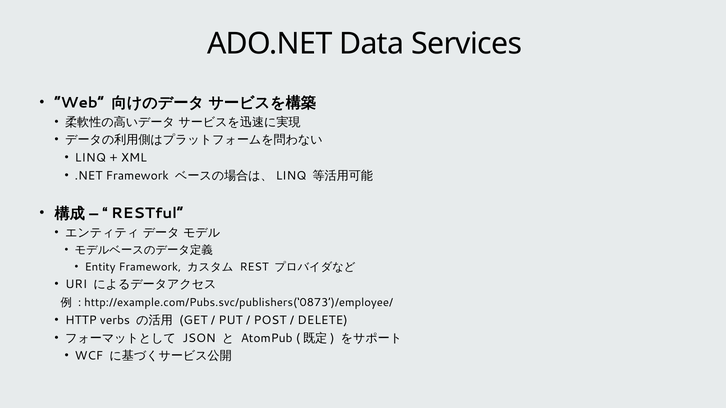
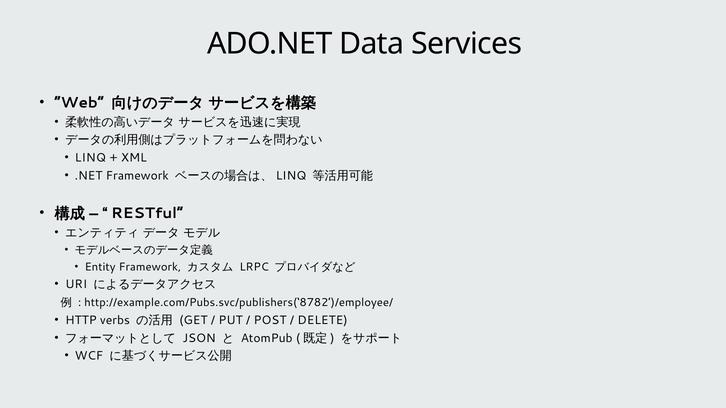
REST: REST -> LRPC (254, 267)
http://example.com/Pubs.svc/publishers(‘0873’)/employee/: http://example.com/Pubs.svc/publishers(‘0873’)/employee/ -> http://example.com/Pubs.svc/publishers(‘8782’)/employee/ (239, 303)
